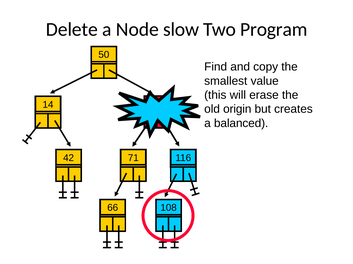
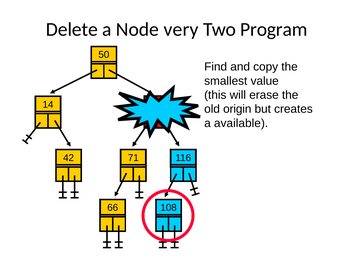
slow: slow -> very (181, 30)
balanced: balanced -> available (241, 124)
